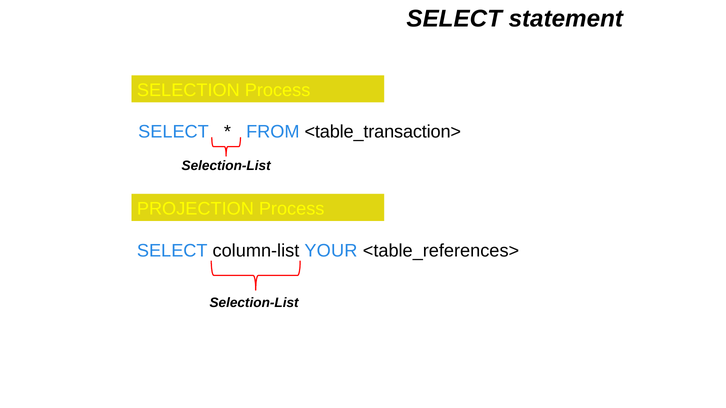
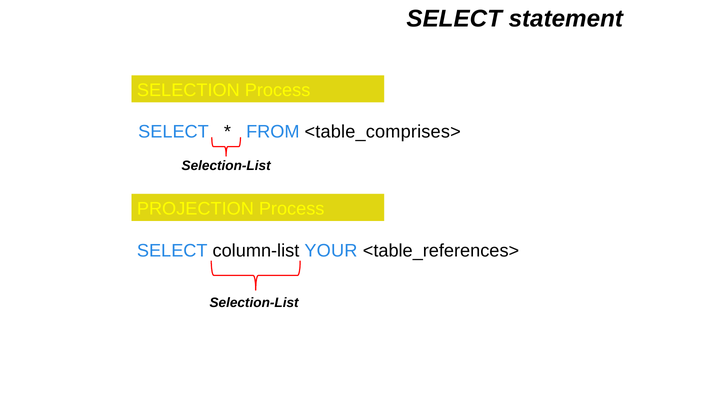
<table_transaction>: <table_transaction> -> <table_comprises> (383, 132)
